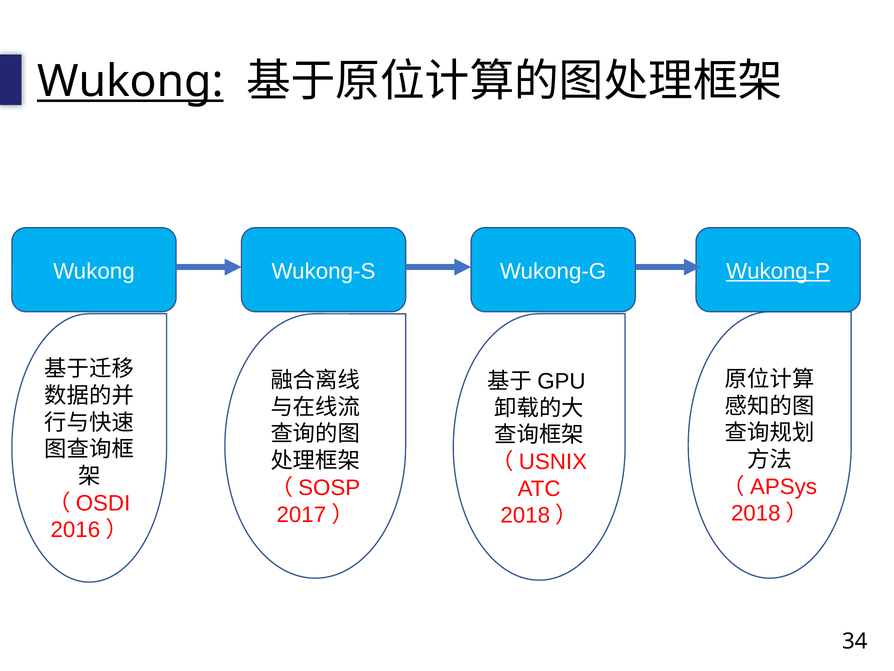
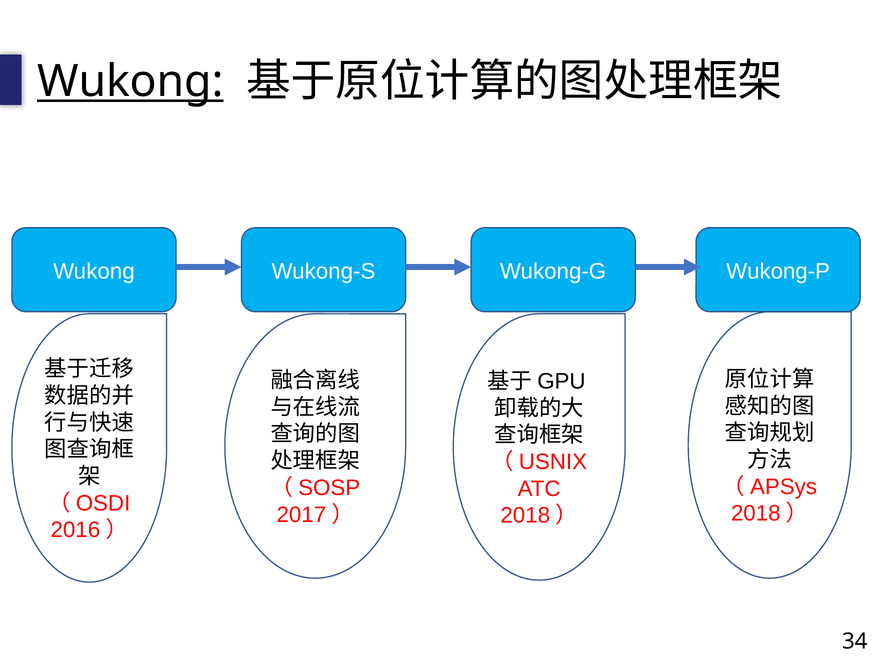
Wukong-P underline: present -> none (778, 271)
